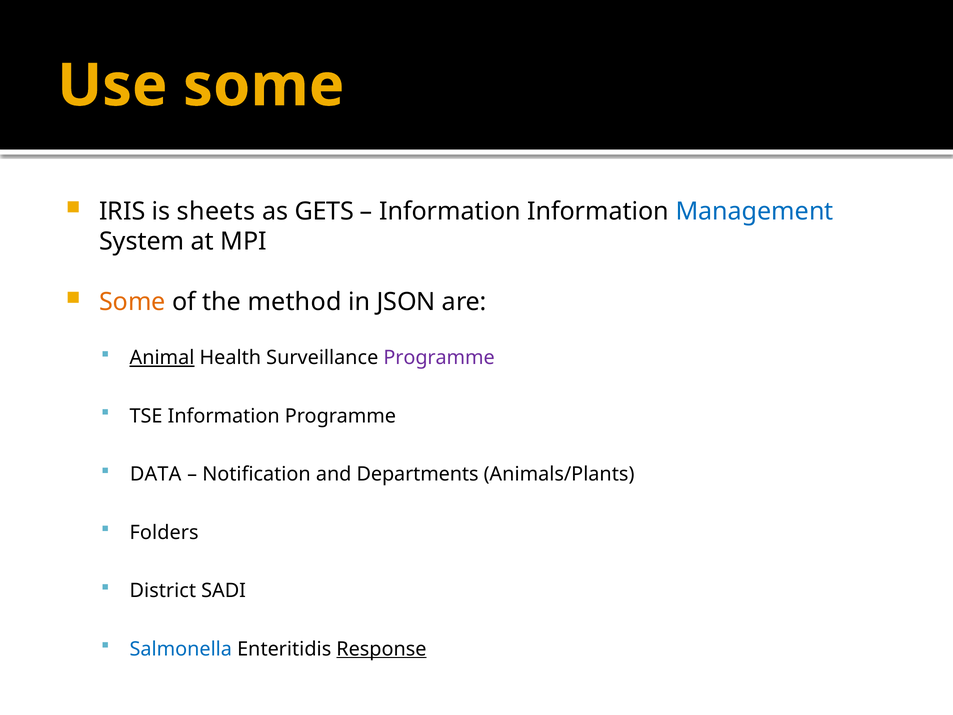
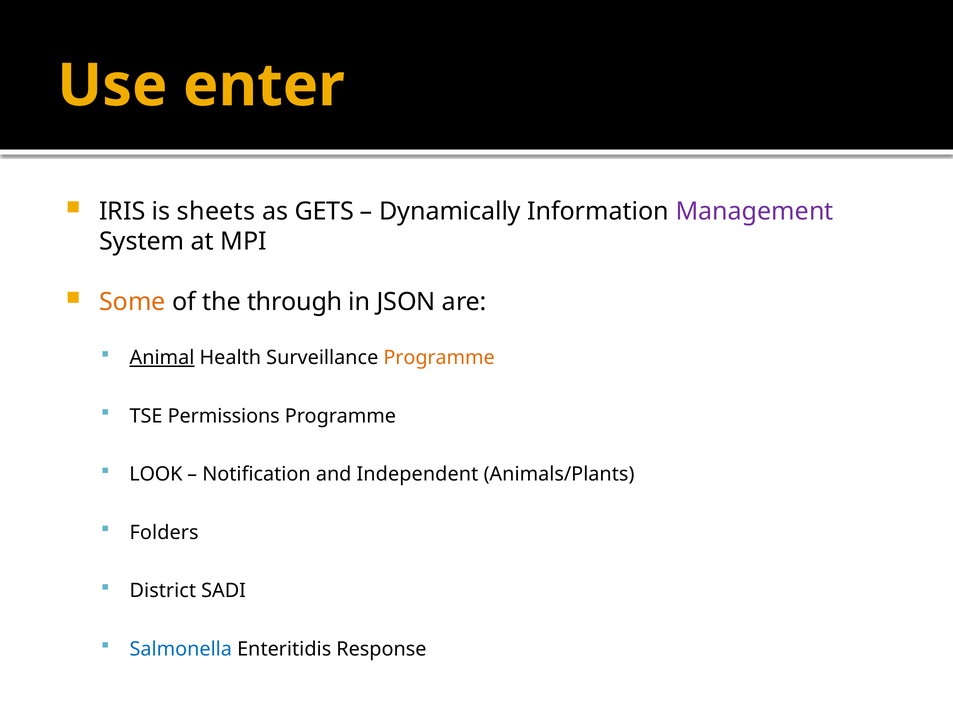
Use some: some -> enter (264, 86)
Information: Information -> Dynamically (450, 211)
Management colour: blue -> purple (755, 211)
method: method -> through (295, 302)
Programme colour: purple -> orange (439, 358)
TSE Information: Information -> Permissions (224, 416)
DATA: DATA -> LOOK (156, 474)
Departments: Departments -> Independent (417, 474)
Response underline: present -> none (381, 649)
